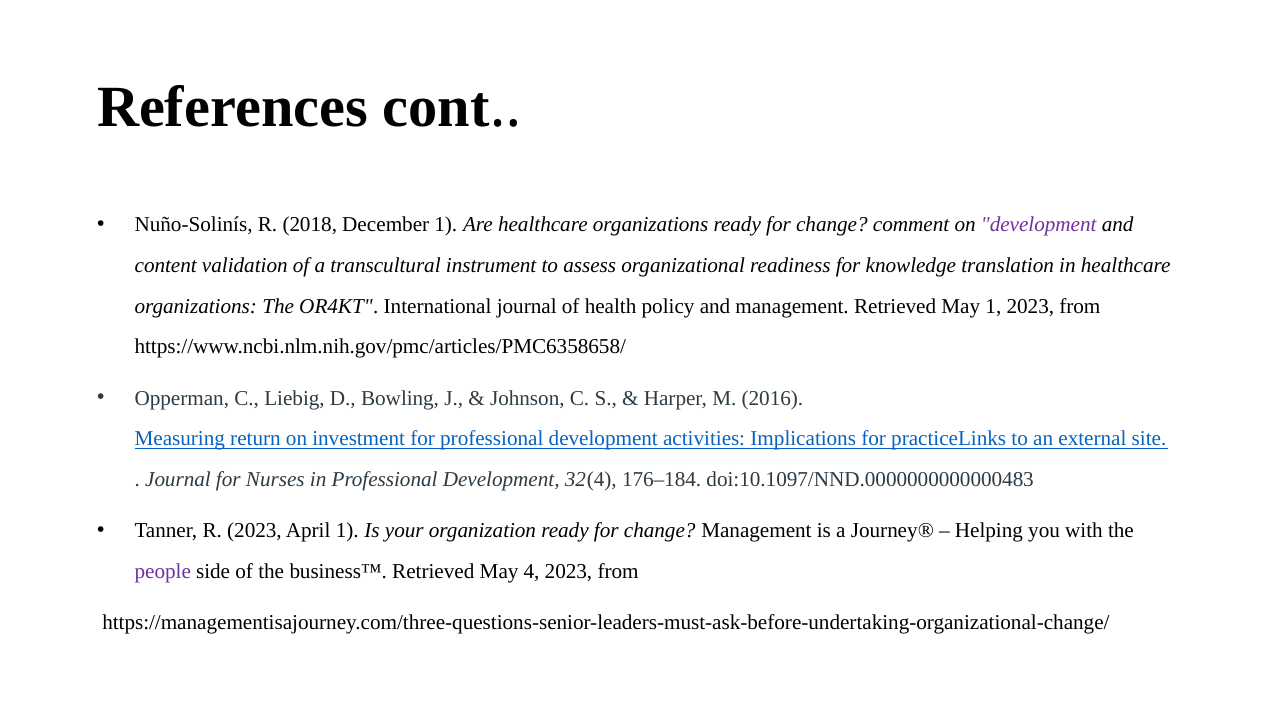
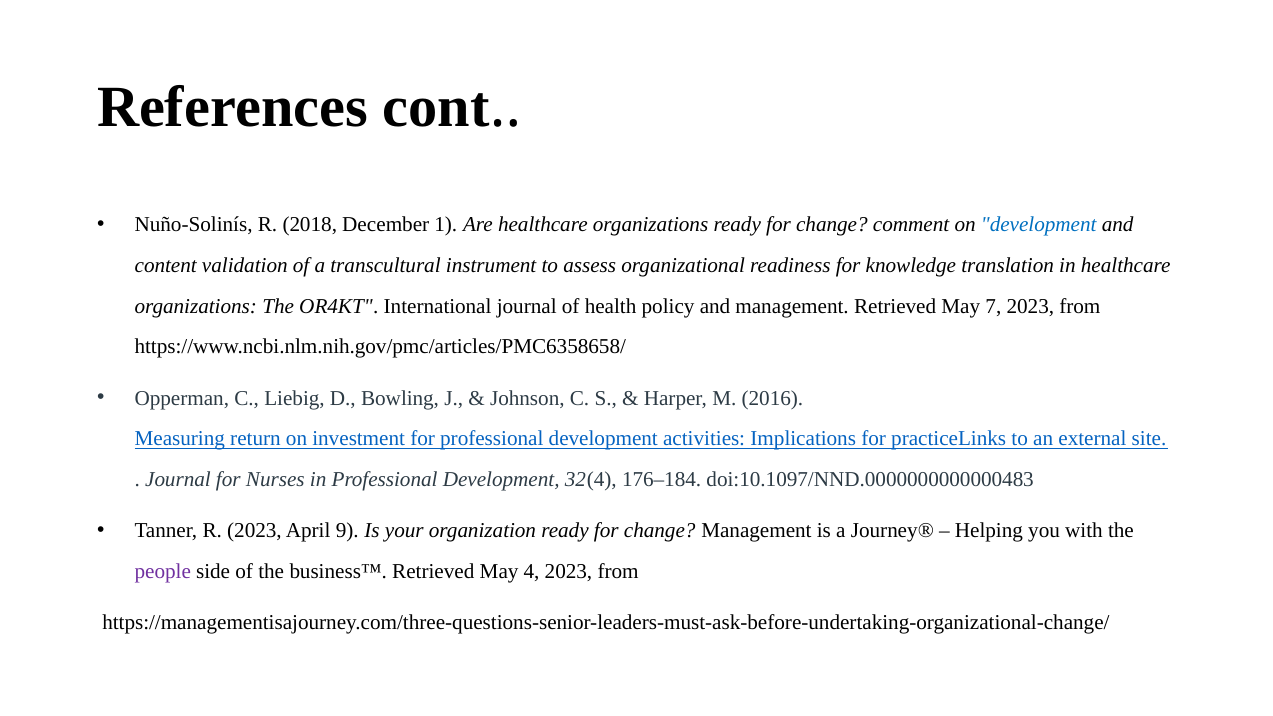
development colour: purple -> blue (1039, 225)
May 1: 1 -> 7 (993, 306)
April 1: 1 -> 9 (347, 531)
